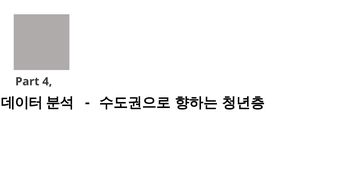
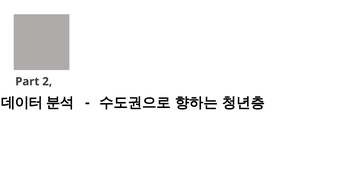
4: 4 -> 2 (47, 82)
